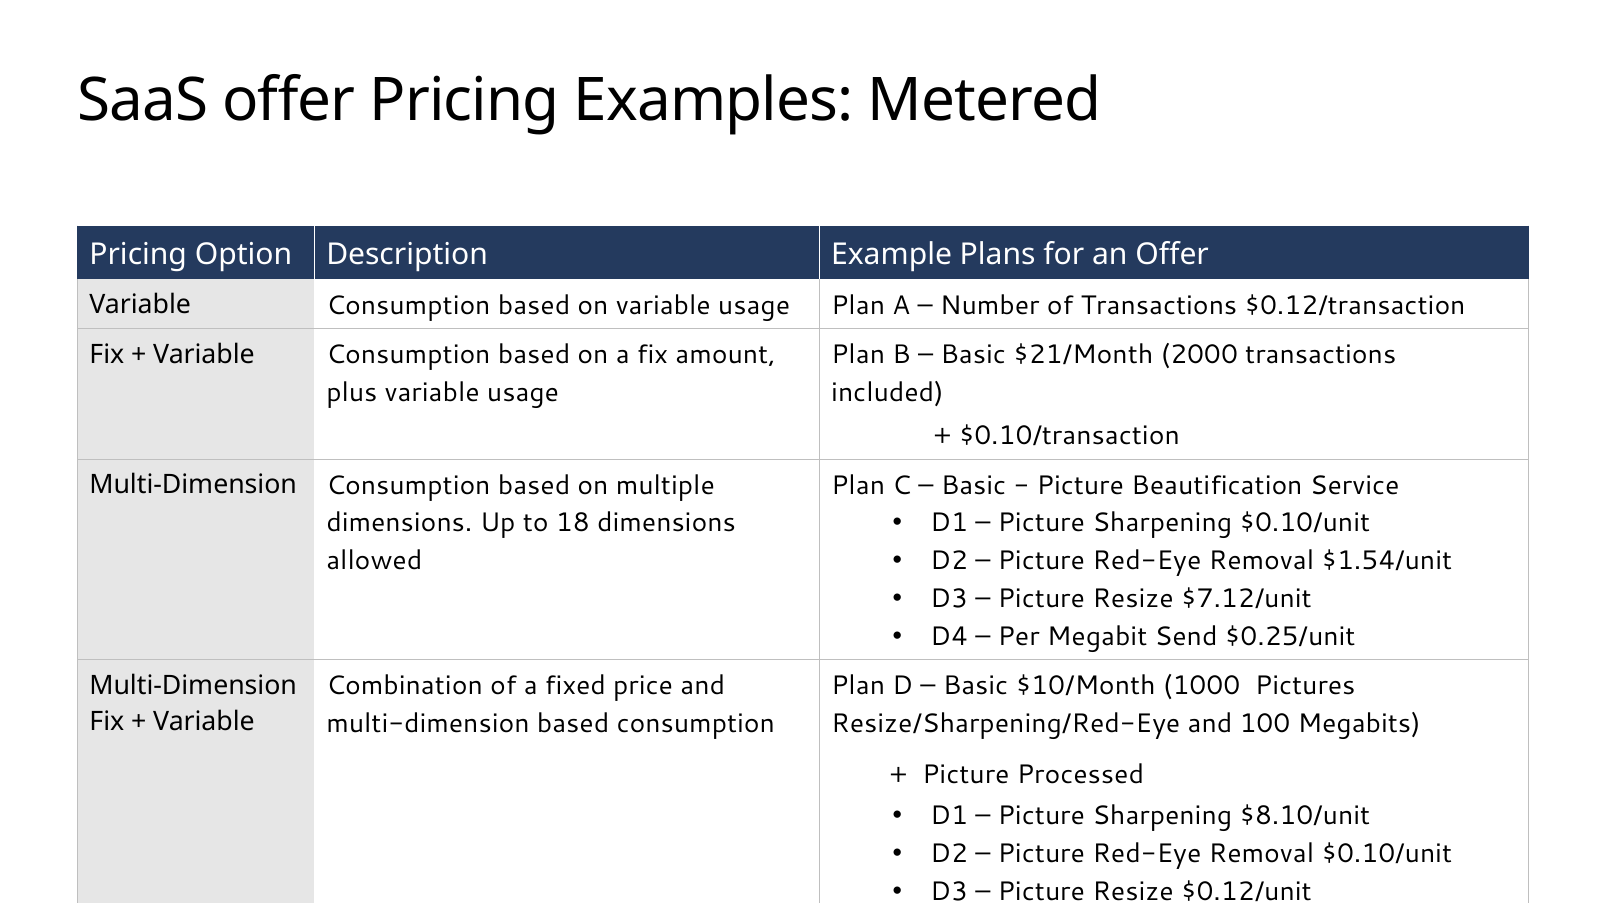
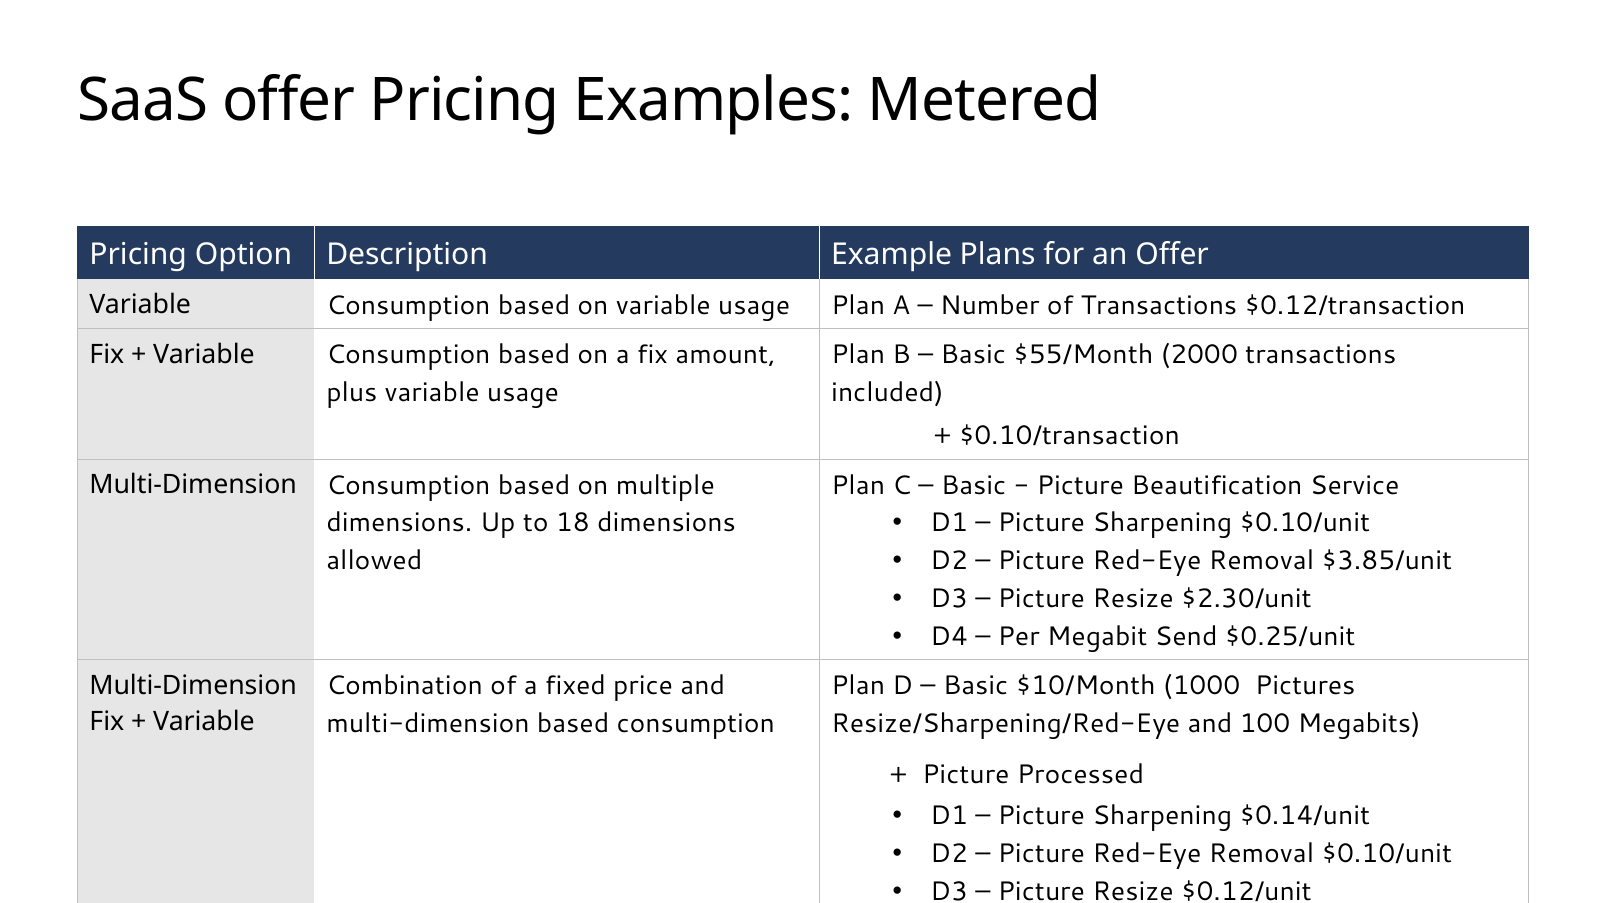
$21/Month: $21/Month -> $55/Month (1083, 355)
$1.54/unit: $1.54/unit -> $3.85/unit (1387, 561)
$7.12/unit: $7.12/unit -> $2.30/unit (1246, 598)
$8.10/unit: $8.10/unit -> $0.14/unit (1305, 816)
